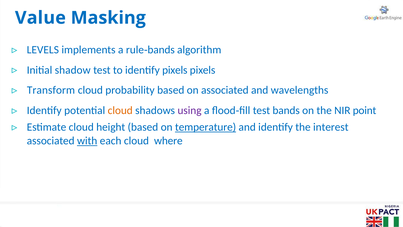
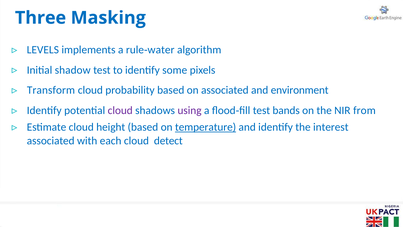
Value: Value -> Three (41, 18)
bands: bands -> water (161, 50)
identify pixels: pixels -> some (175, 70)
wavelengths: wavelengths -> environment (300, 90)
cloud colour: orange -> purple (120, 110)
point: point -> from (364, 110)
with underline: present -> none (87, 141)
where: where -> detect (168, 141)
